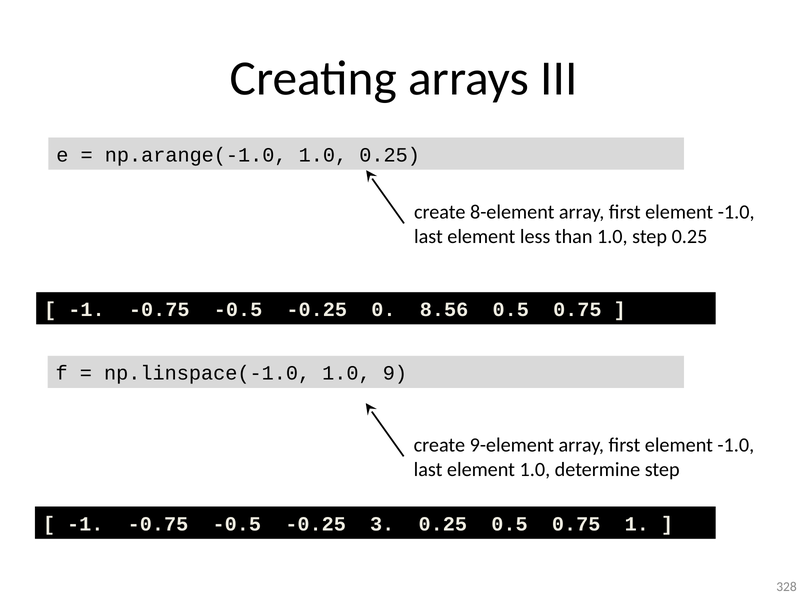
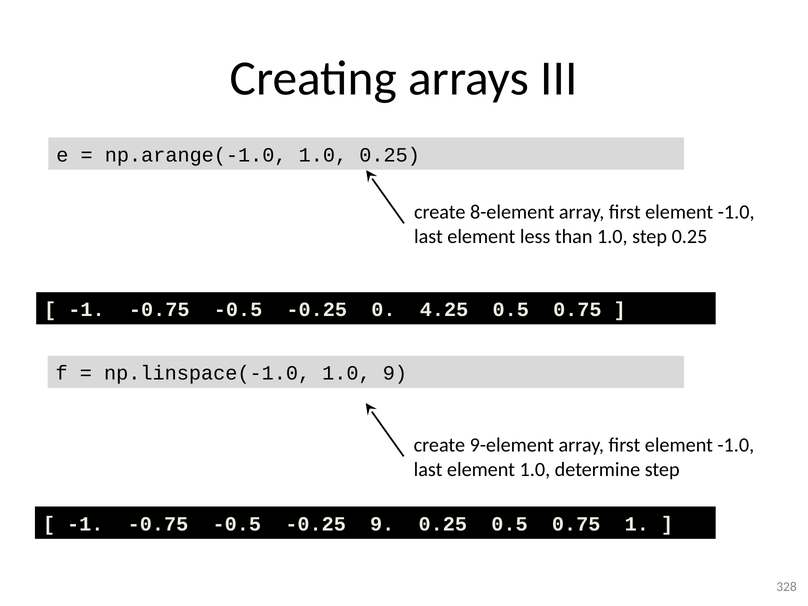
8.56: 8.56 -> 4.25 (444, 310)
-0.25 3: 3 -> 9 (382, 524)
